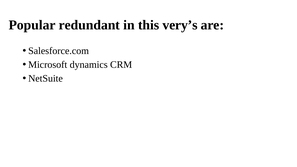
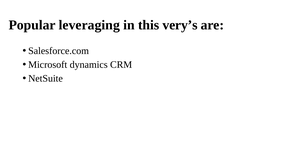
redundant: redundant -> leveraging (89, 25)
